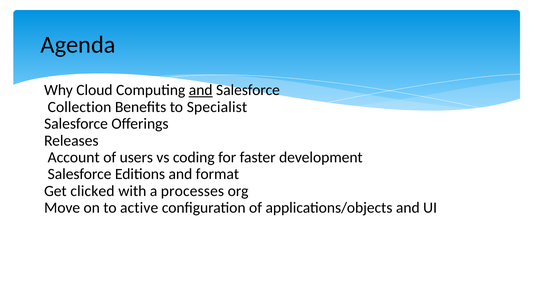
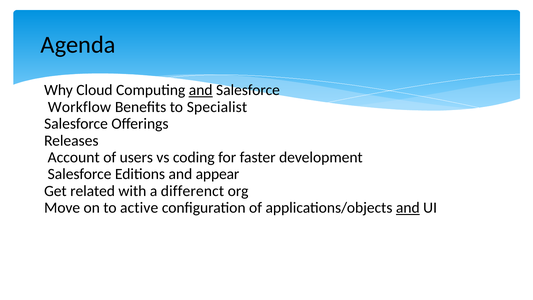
Collection: Collection -> Workflow (79, 107)
format: format -> appear (217, 174)
clicked: clicked -> related (93, 191)
processes: processes -> differenct (192, 191)
and underline: none -> present (408, 208)
